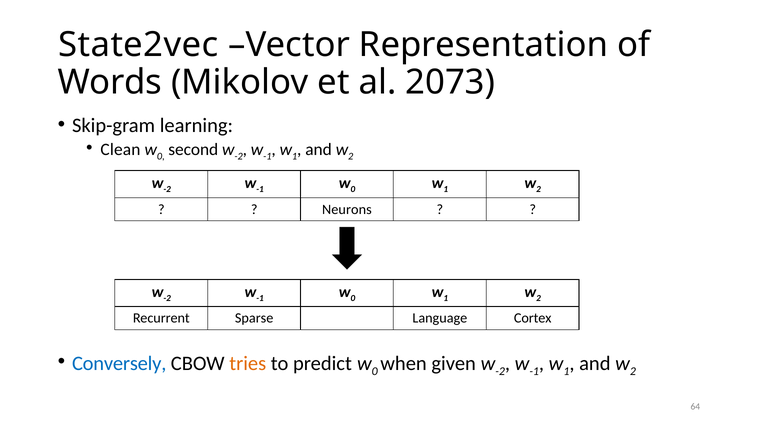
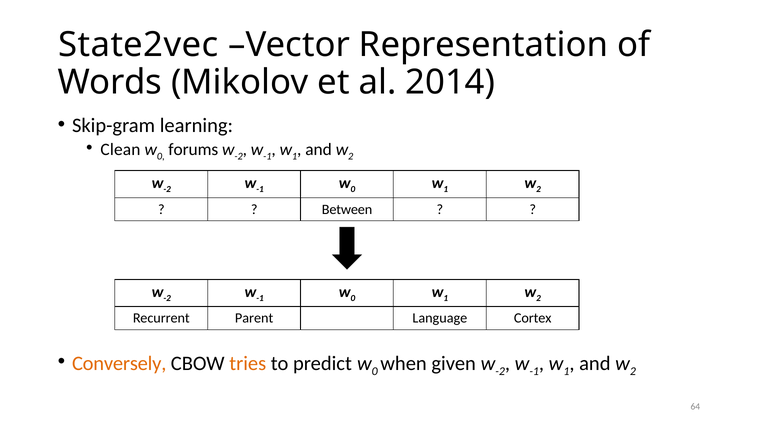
2073: 2073 -> 2014 (450, 82)
second: second -> forums (193, 150)
Neurons: Neurons -> Between (347, 210)
Sparse: Sparse -> Parent (254, 319)
Conversely colour: blue -> orange (119, 364)
